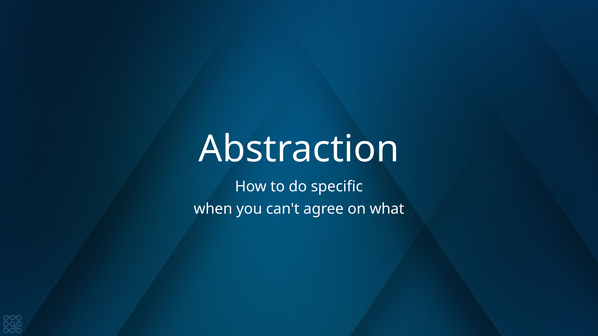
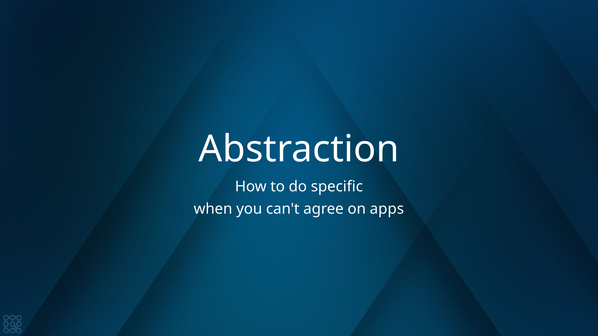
what: what -> apps (387, 209)
